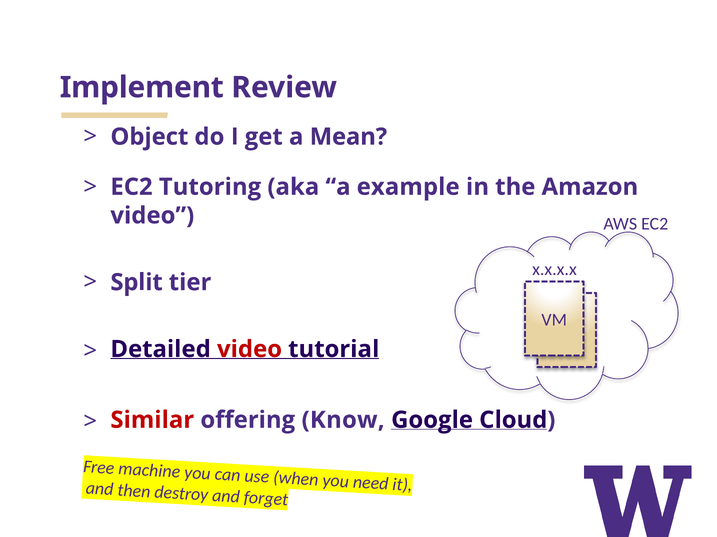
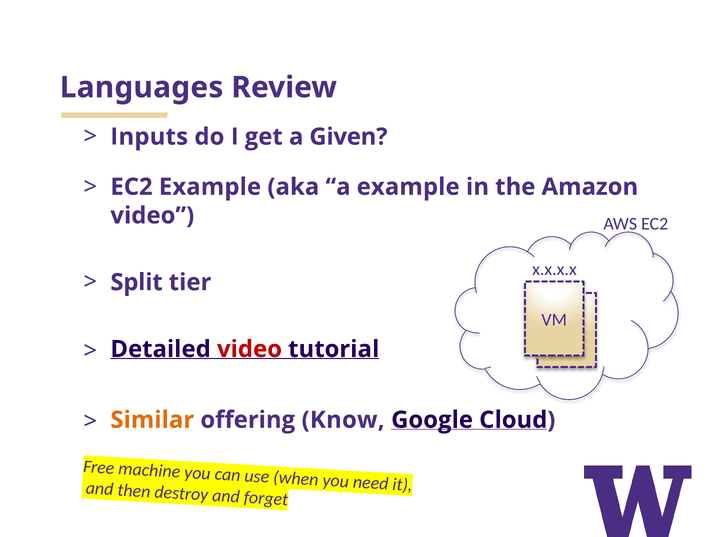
Implement: Implement -> Languages (142, 88)
Object: Object -> Inputs (149, 137)
Mean: Mean -> Given (348, 137)
EC2 Tutoring: Tutoring -> Example (210, 187)
Similar colour: red -> orange (152, 421)
